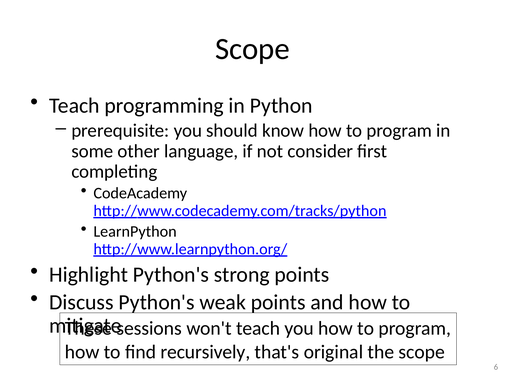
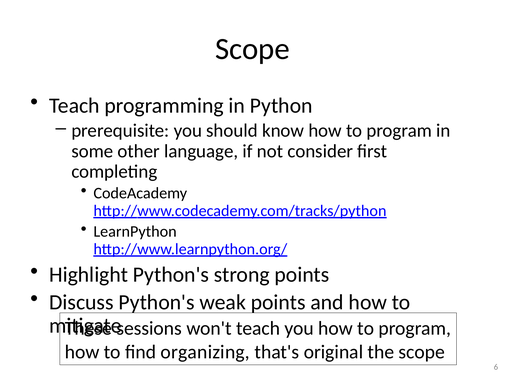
recursively: recursively -> organizing (205, 352)
